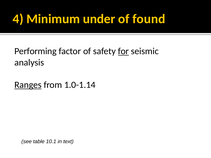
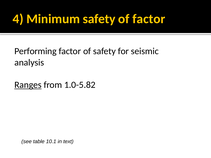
Minimum under: under -> safety (99, 19)
of found: found -> factor (149, 19)
for underline: present -> none (123, 51)
1.0-1.14: 1.0-1.14 -> 1.0-5.82 (80, 85)
